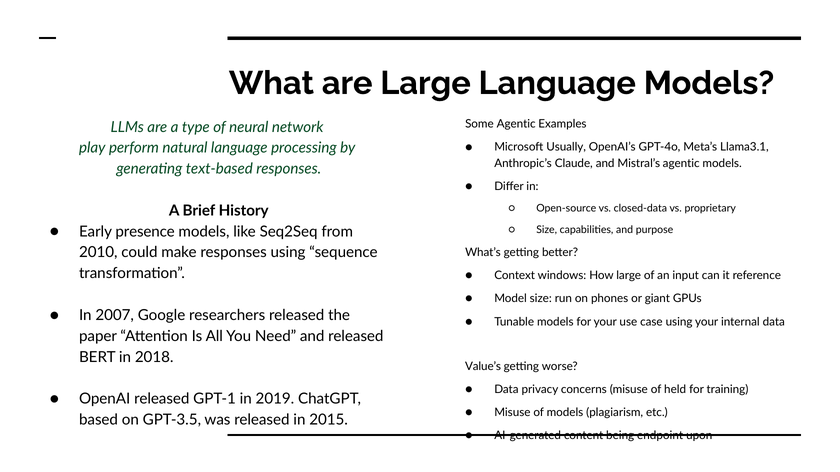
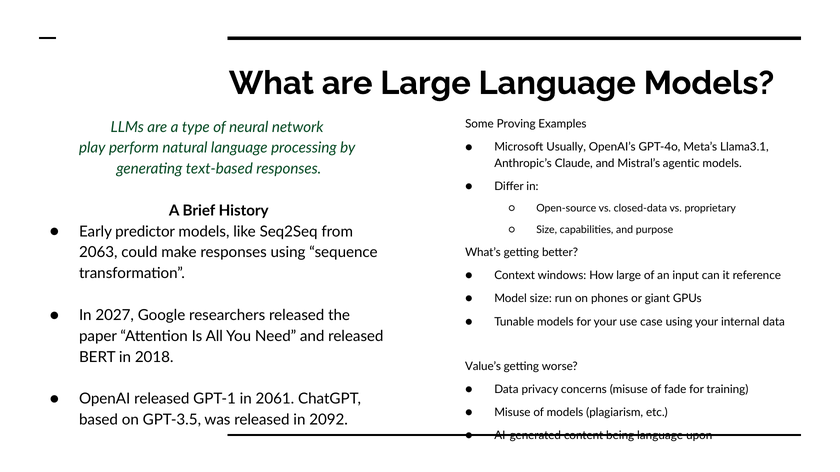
Some Agentic: Agentic -> Proving (516, 124)
presence: presence -> predictor (145, 232)
2010: 2010 -> 2063 (98, 253)
2007: 2007 -> 2027 (115, 316)
held: held -> fade (675, 390)
2019: 2019 -> 2061 (275, 399)
2015: 2015 -> 2092 (329, 420)
being endpoint: endpoint -> language (660, 436)
